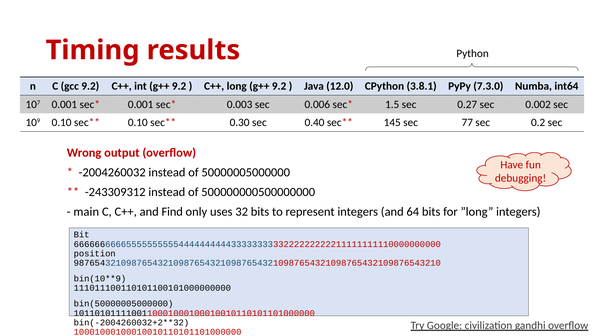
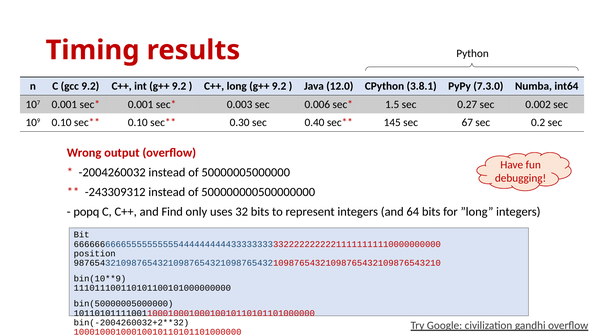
77: 77 -> 67 (467, 123)
main: main -> popq (86, 212)
